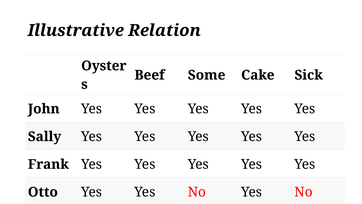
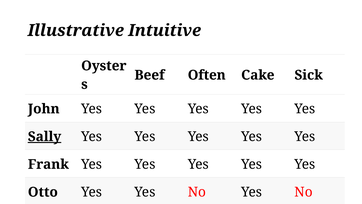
Relation: Relation -> Intuitive (165, 30)
Some: Some -> Often (207, 75)
Sally underline: none -> present (45, 136)
